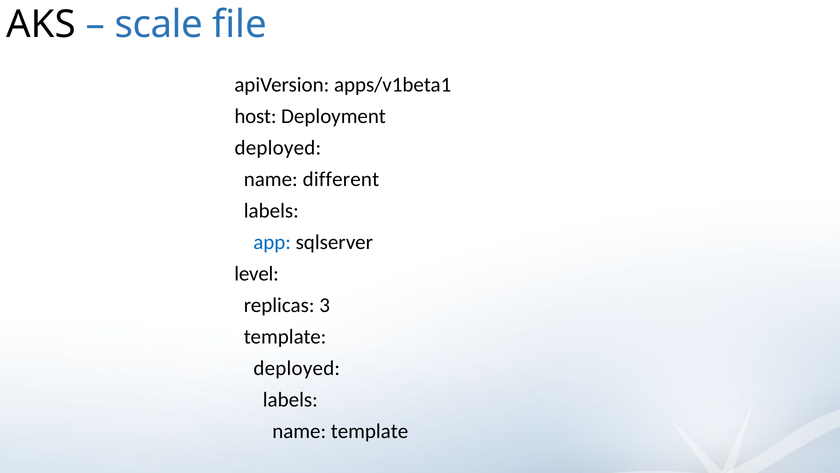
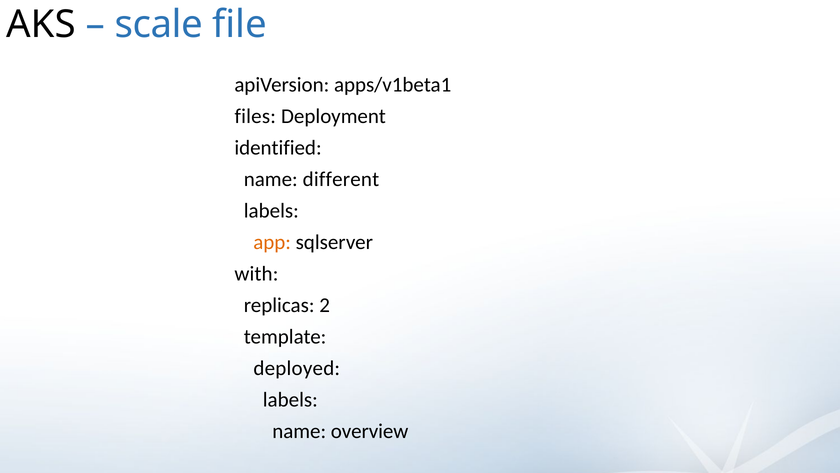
host: host -> files (255, 116)
deployed: deployed -> identified (278, 148)
app colour: blue -> orange (272, 242)
level: level -> with (256, 274)
3: 3 -> 2 (325, 305)
name template: template -> overview (370, 431)
